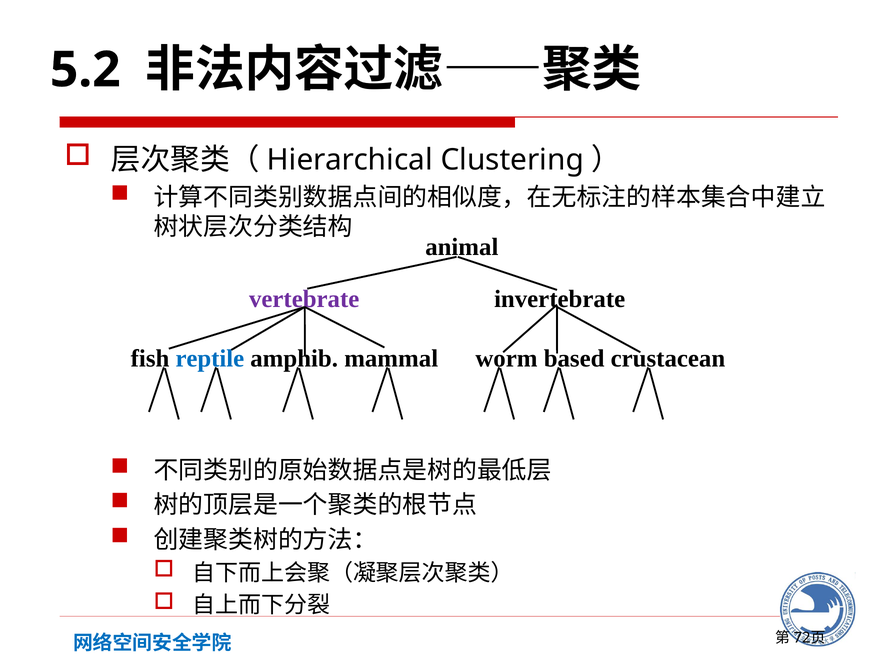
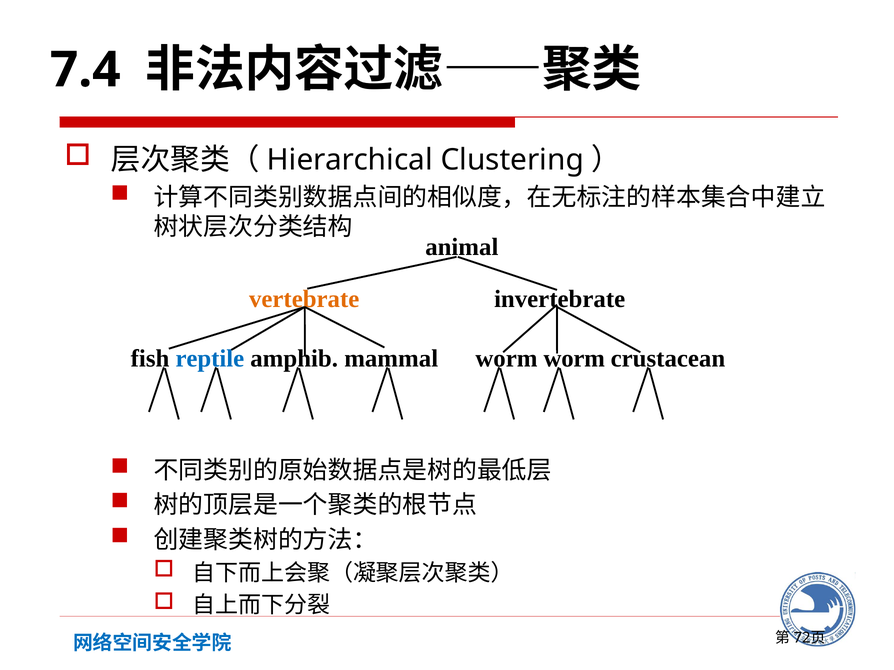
5.2: 5.2 -> 7.4 (85, 70)
vertebrate colour: purple -> orange (304, 299)
worm based: based -> worm (574, 359)
